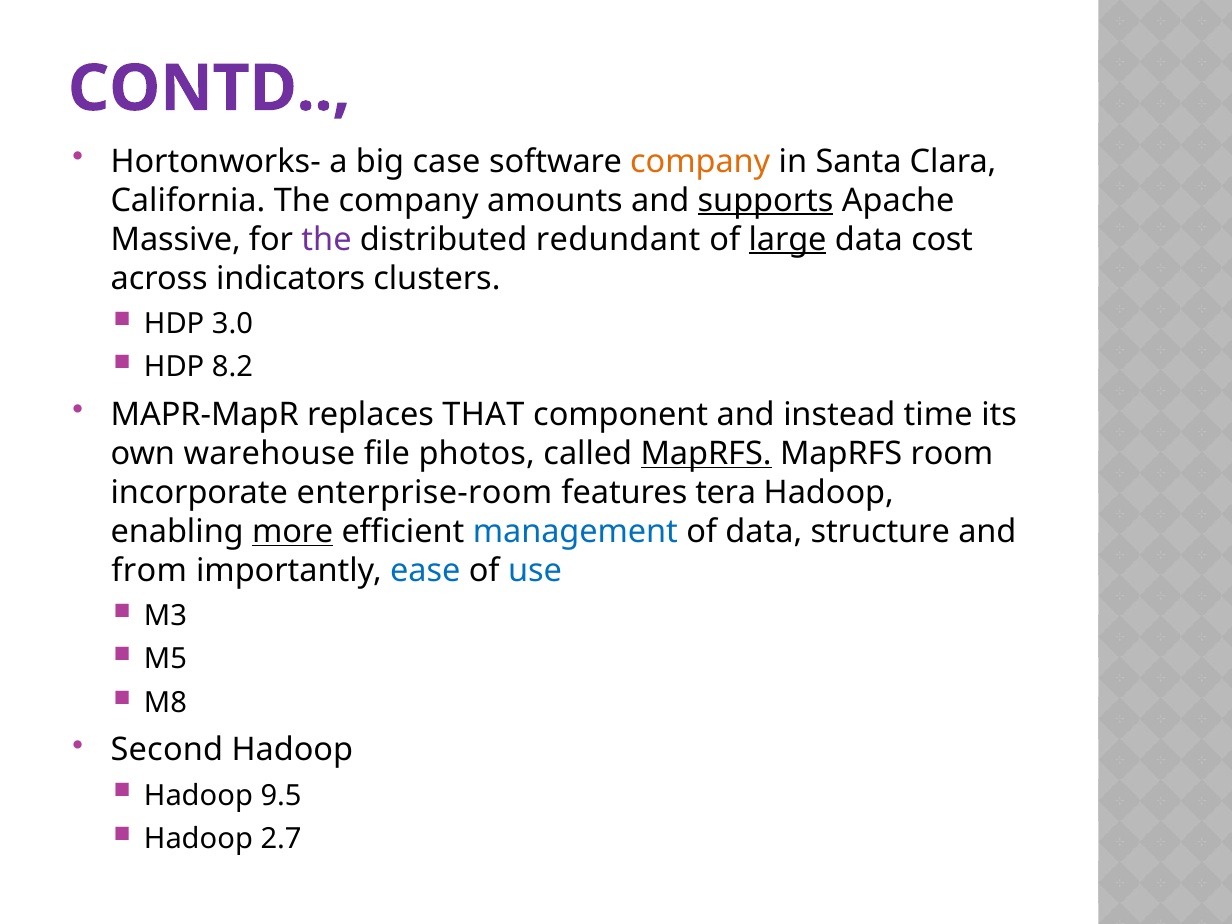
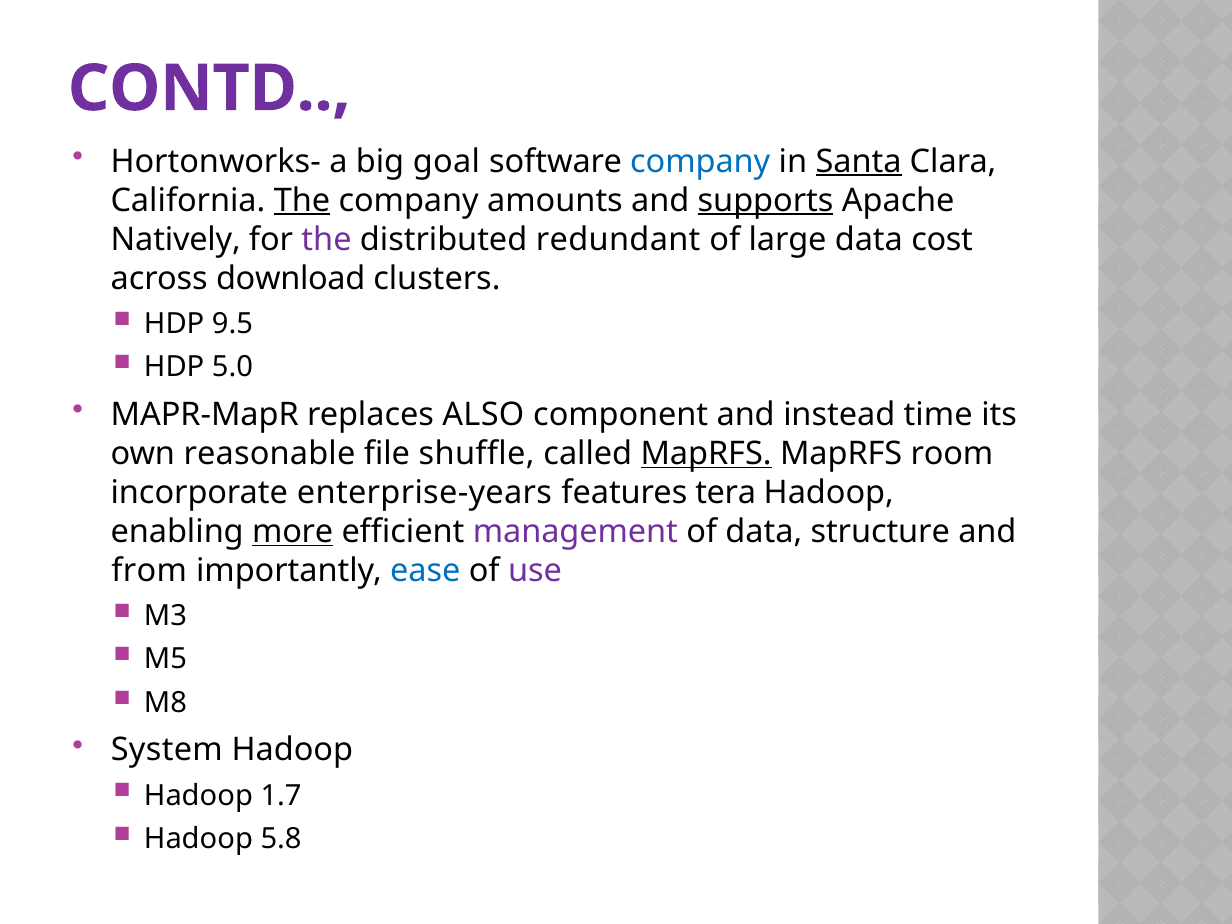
case: case -> goal (446, 161)
company colour: orange -> blue (700, 161)
Santa underline: none -> present (859, 161)
The underline: none -> present (302, 200)
Massive: Massive -> Natively (176, 239)
large underline: present -> none (788, 239)
indicators: indicators -> download (291, 278)
3.0: 3.0 -> 9.5 (232, 324)
8.2: 8.2 -> 5.0 (232, 367)
THAT: THAT -> ALSO (483, 415)
warehouse: warehouse -> reasonable (269, 454)
photos: photos -> shuffle (477, 454)
enterprise-room: enterprise-room -> enterprise-years (424, 493)
management colour: blue -> purple (575, 532)
use colour: blue -> purple (535, 570)
Second: Second -> System (167, 750)
9.5: 9.5 -> 1.7 (281, 795)
2.7: 2.7 -> 5.8 (281, 839)
